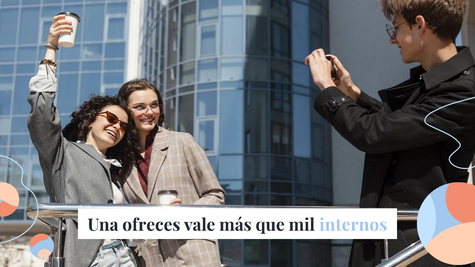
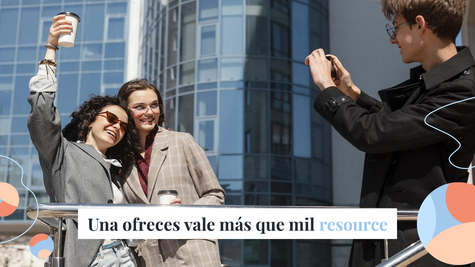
internos: internos -> resource (353, 225)
